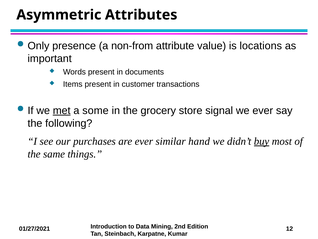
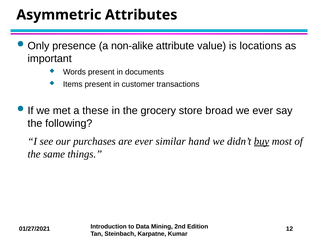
non-from: non-from -> non-alike (132, 46)
met underline: present -> none (62, 110)
some: some -> these (95, 110)
signal: signal -> broad (219, 110)
